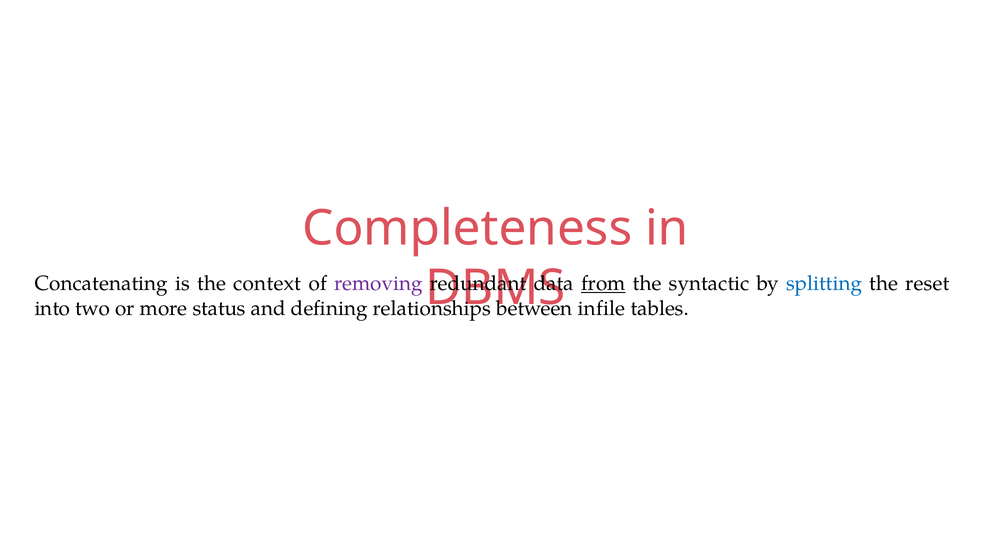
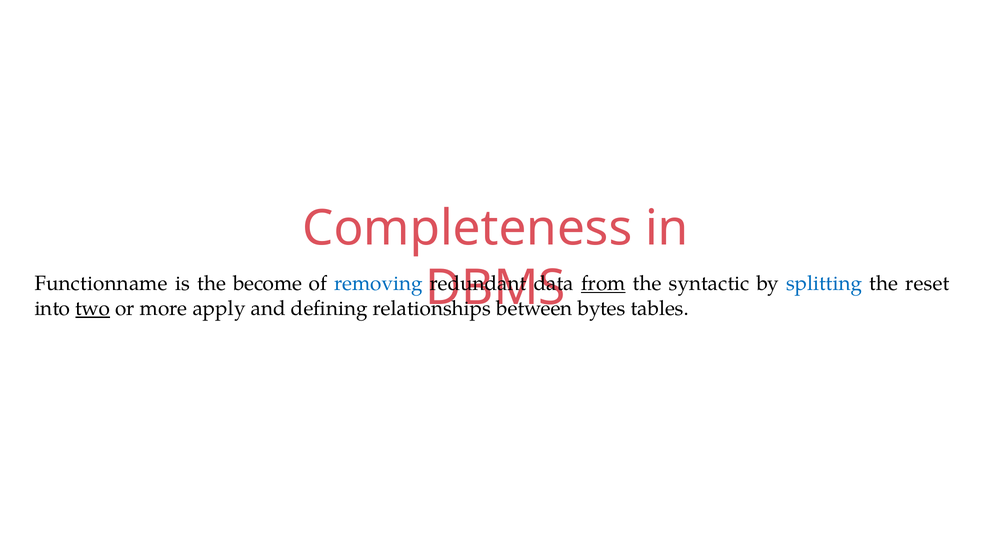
Concatenating: Concatenating -> Functionname (101, 284)
context: context -> become (268, 284)
removing colour: purple -> blue (378, 284)
two underline: none -> present (93, 309)
status: status -> apply (219, 309)
infile: infile -> bytes (602, 309)
